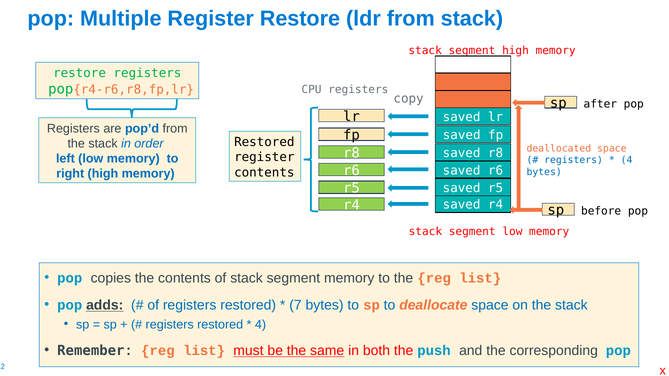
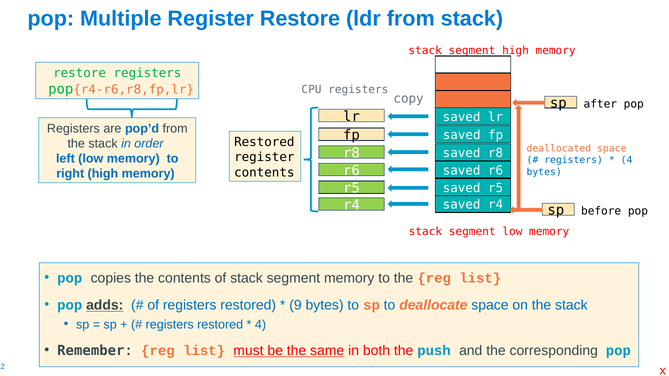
7: 7 -> 9 (295, 305)
